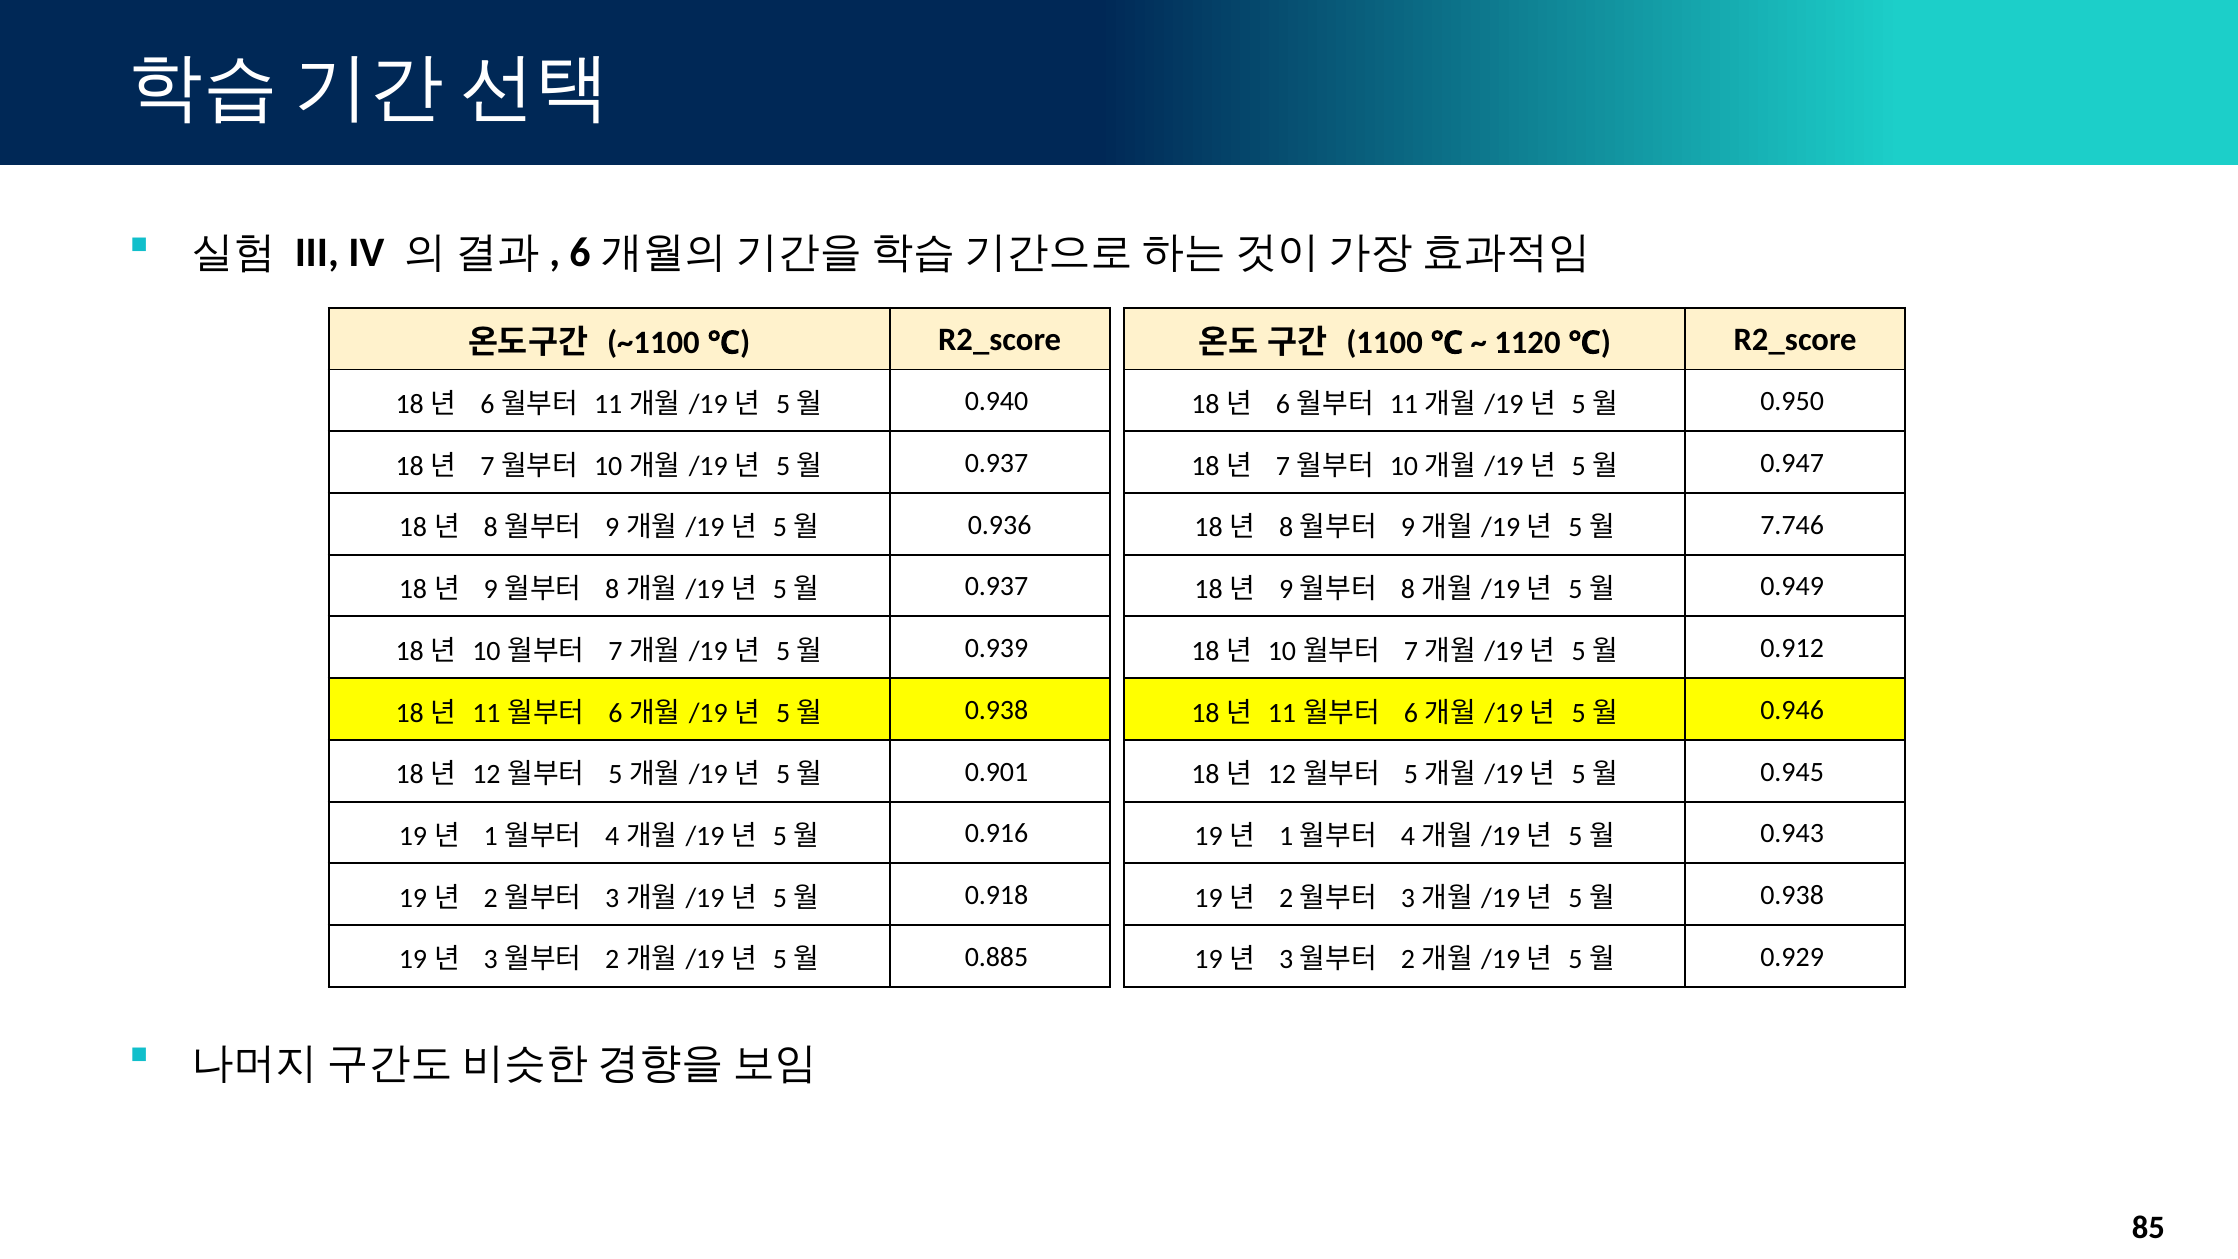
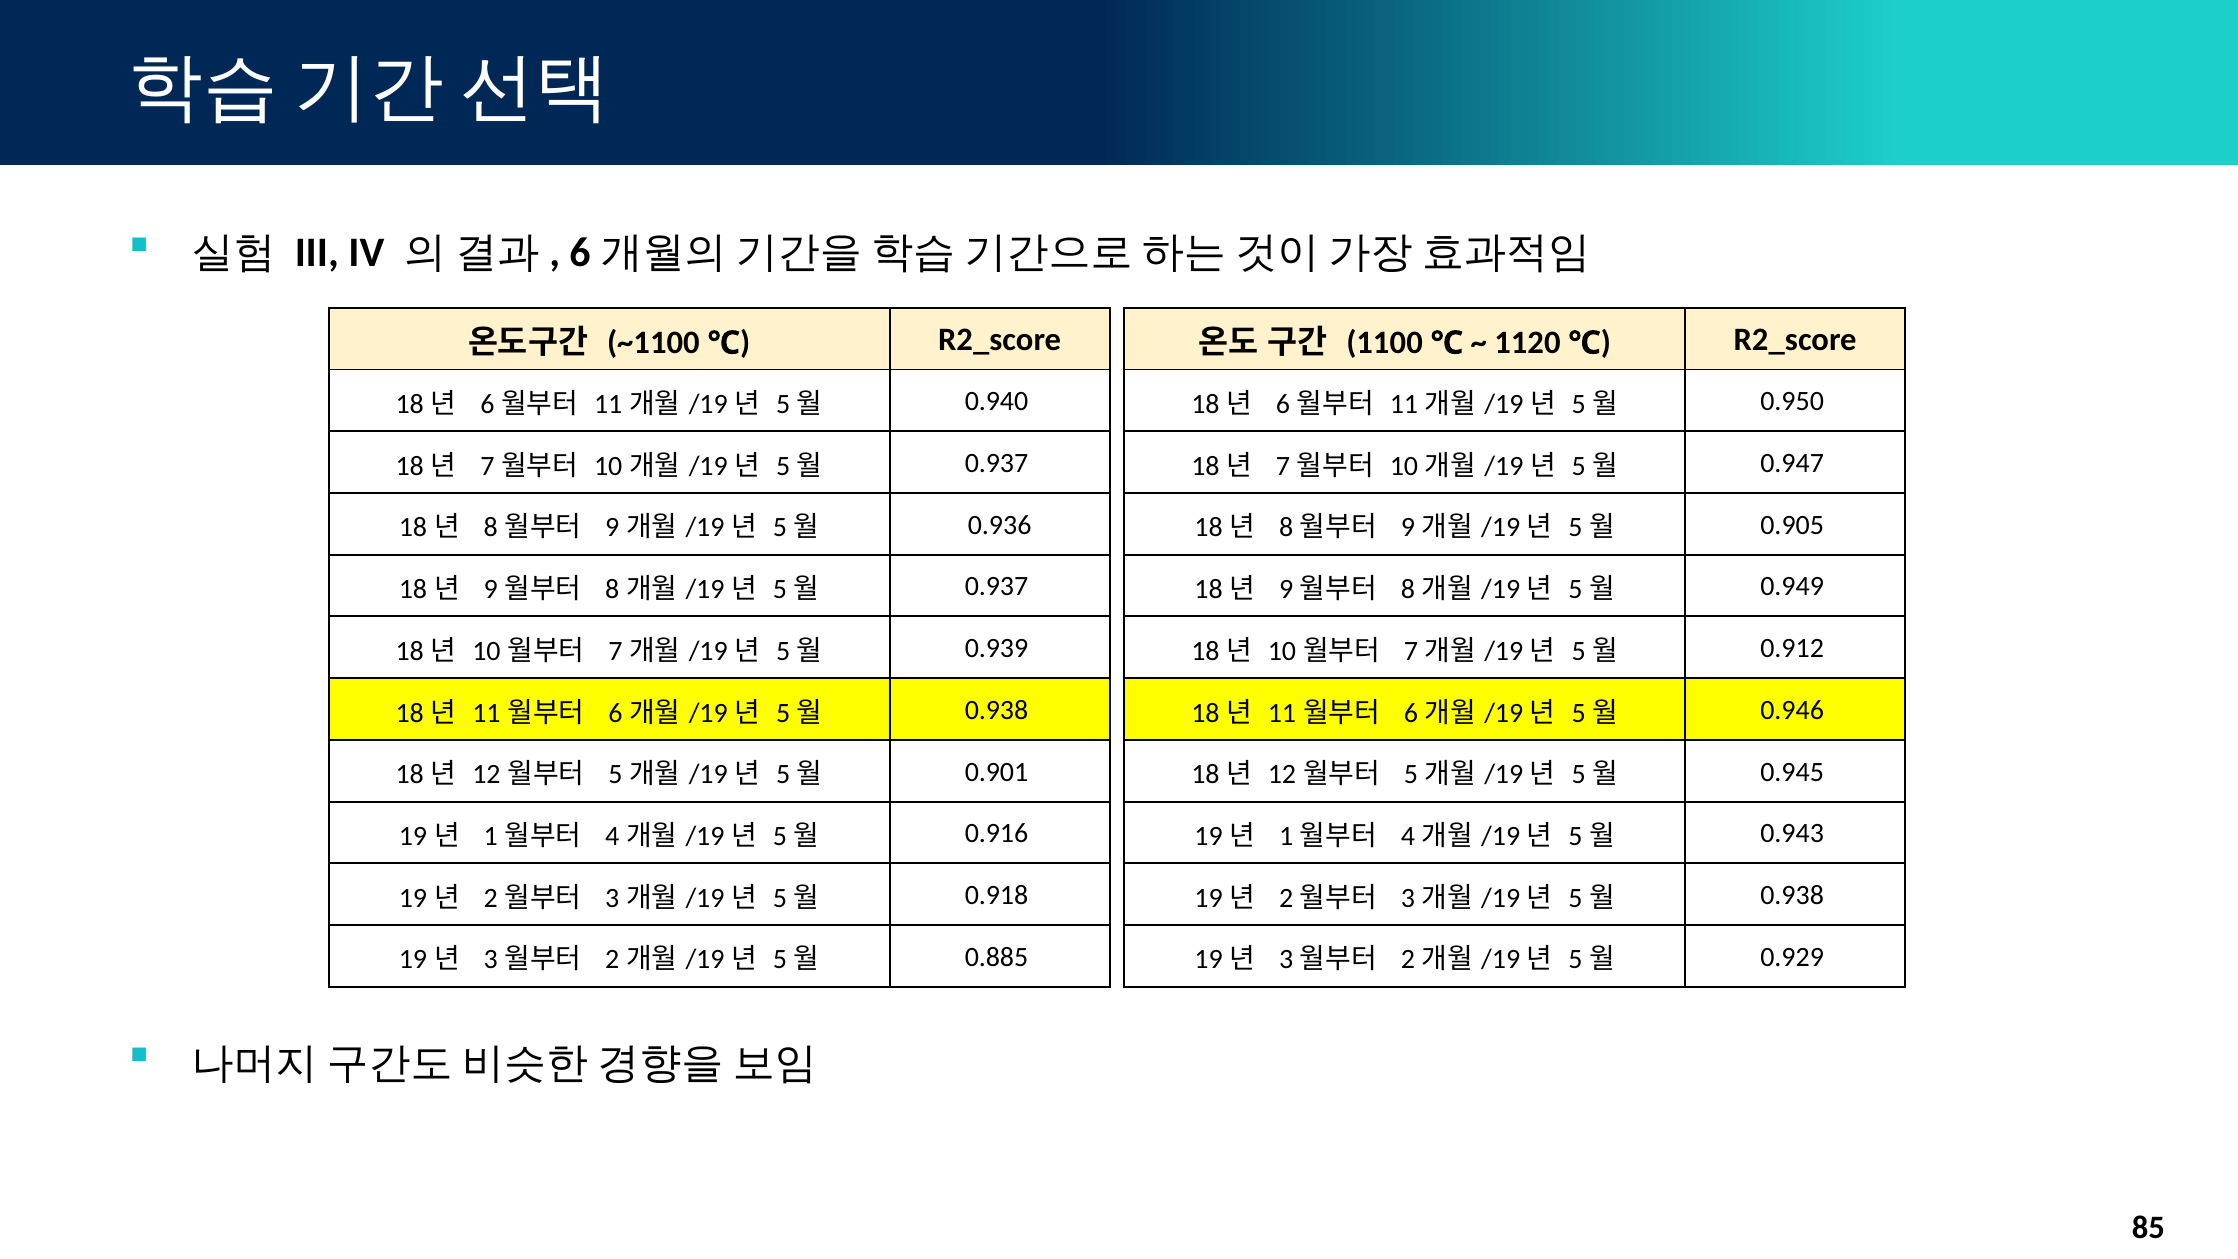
7.746: 7.746 -> 0.905 (1792, 525)
